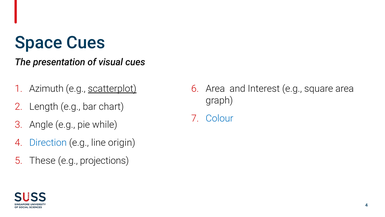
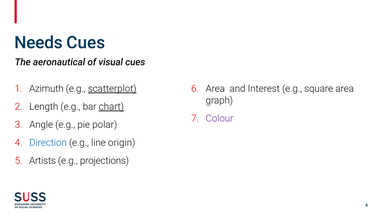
Space: Space -> Needs (39, 43)
presentation: presentation -> aeronautical (59, 62)
chart underline: none -> present (111, 107)
Colour colour: blue -> purple (220, 118)
while: while -> polar (105, 125)
These: These -> Artists (43, 160)
